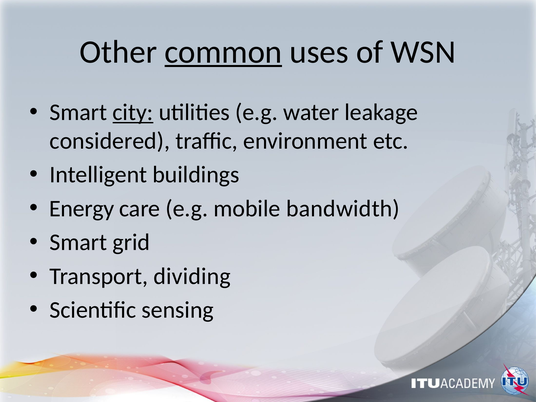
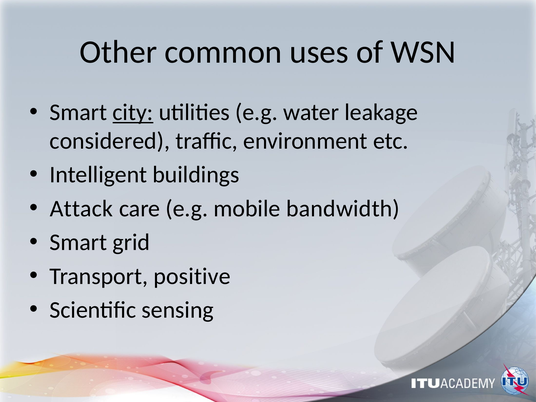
common underline: present -> none (223, 52)
Energy: Energy -> Attack (81, 209)
dividing: dividing -> positive (192, 276)
